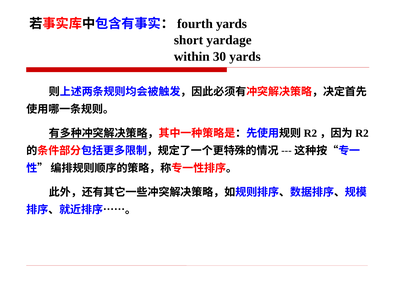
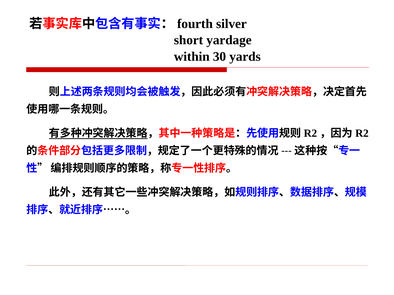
yards: yards -> silver (231, 24)
